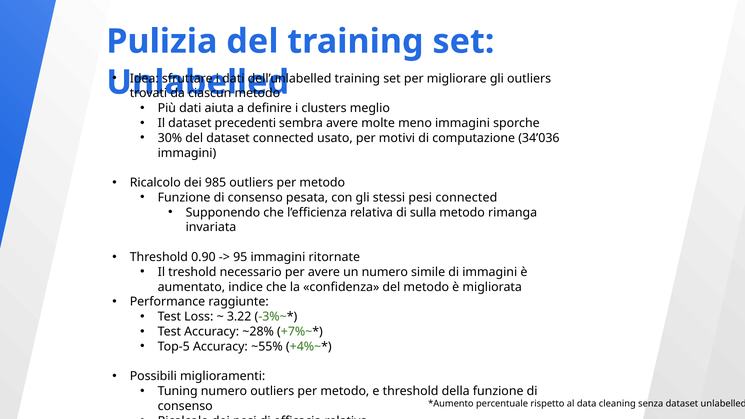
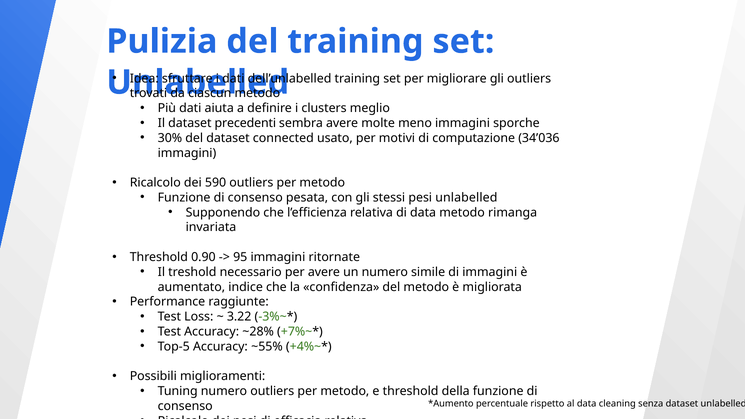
985: 985 -> 590 (216, 183)
pesi connected: connected -> unlabelled (466, 198)
di sulla: sulla -> data (423, 213)
